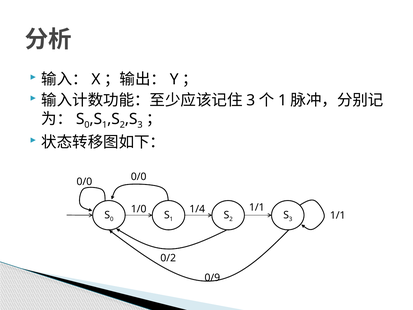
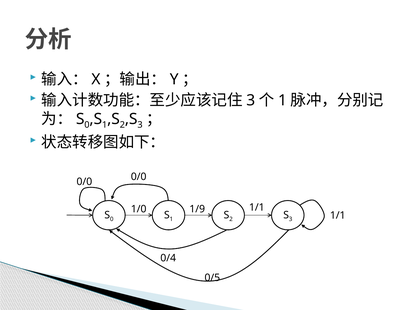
1/4: 1/4 -> 1/9 (197, 209)
0/2: 0/2 -> 0/4 (168, 258)
0/9: 0/9 -> 0/5 (212, 278)
